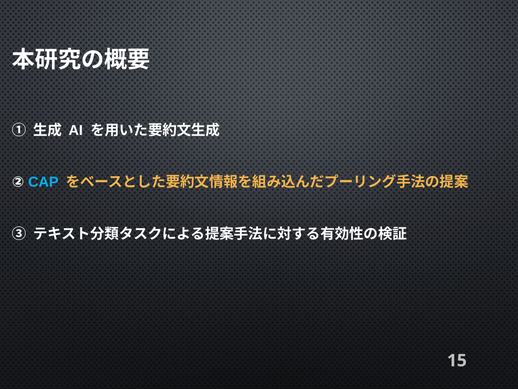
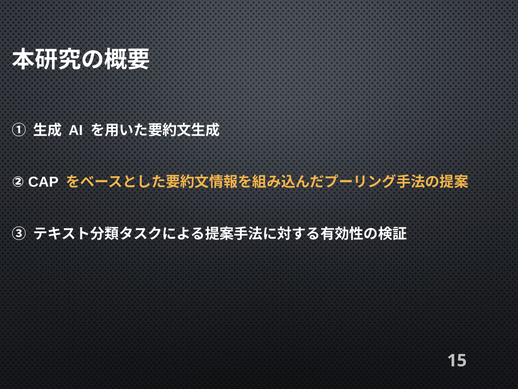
CAP colour: light blue -> white (43, 182)
